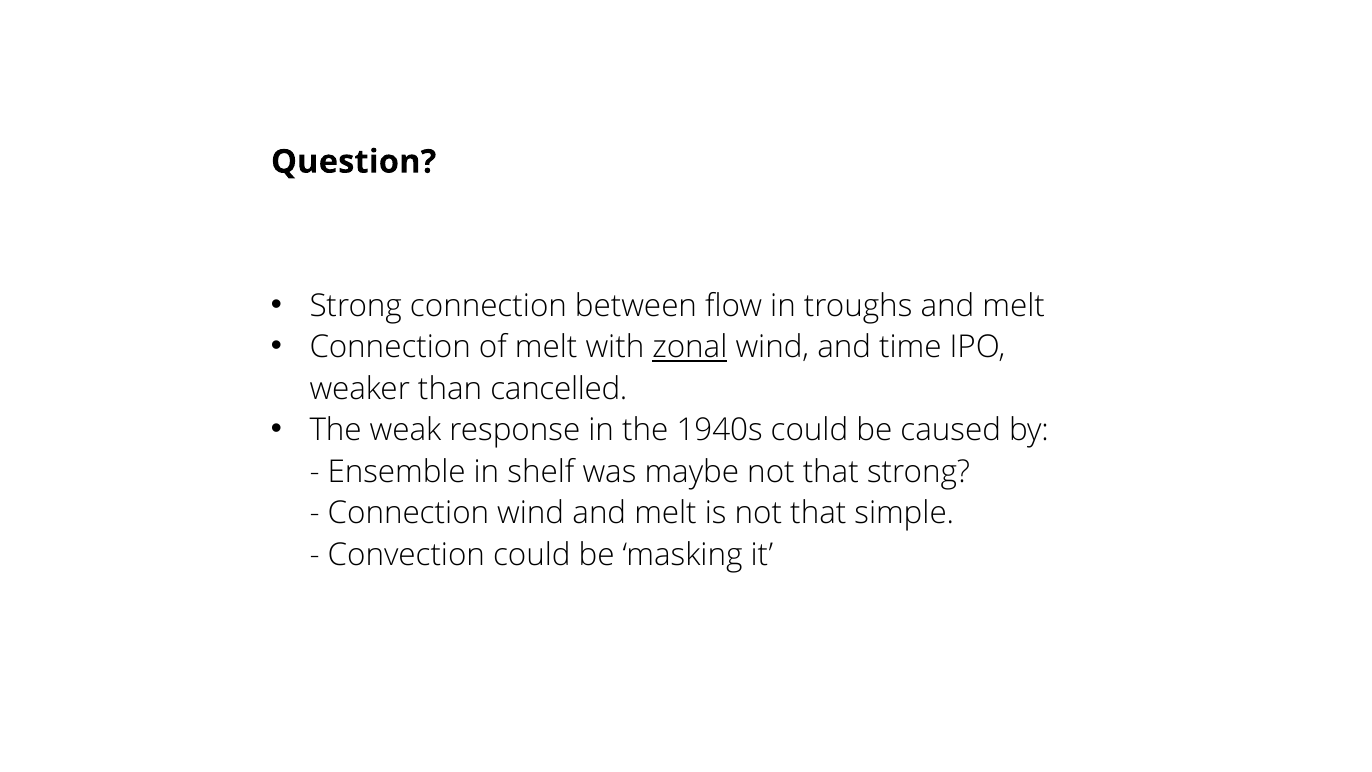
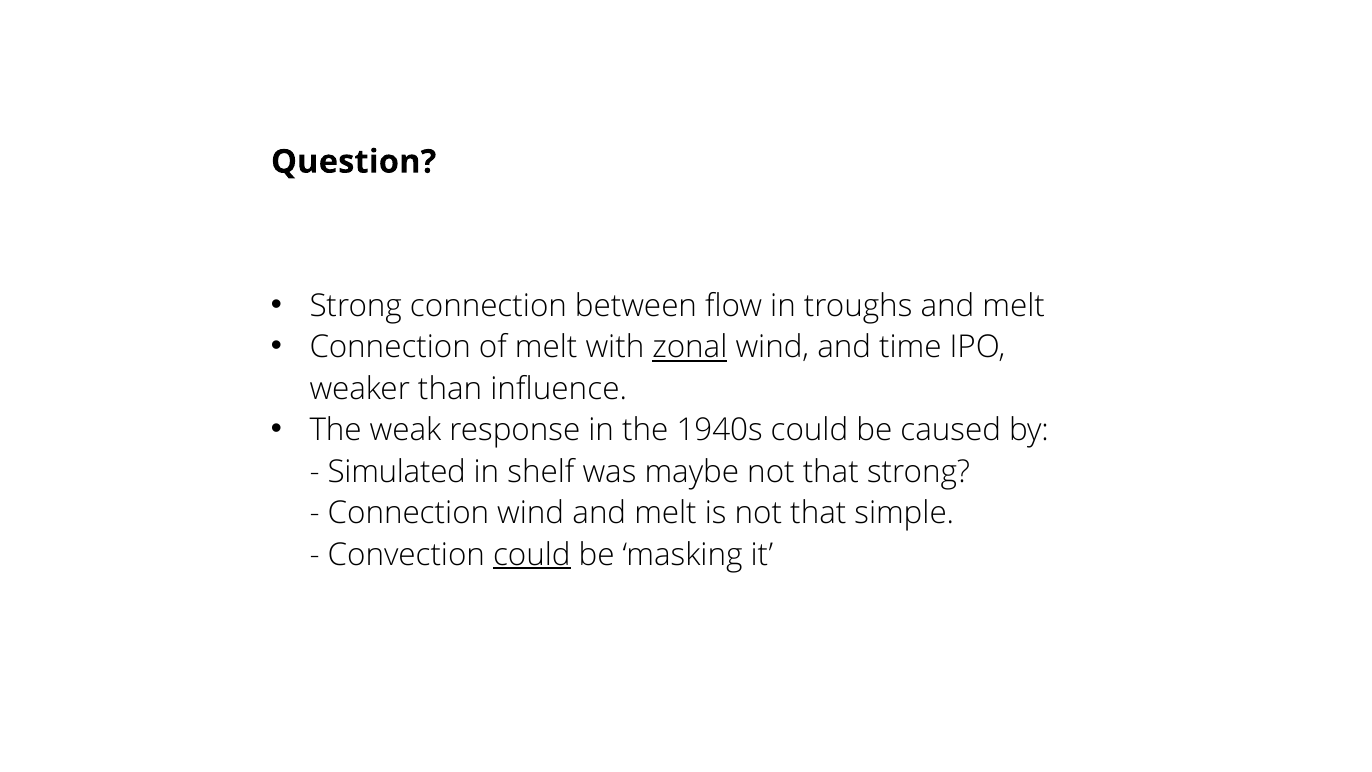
cancelled: cancelled -> influence (559, 389)
Ensemble: Ensemble -> Simulated (397, 472)
could underline: none -> present (532, 555)
